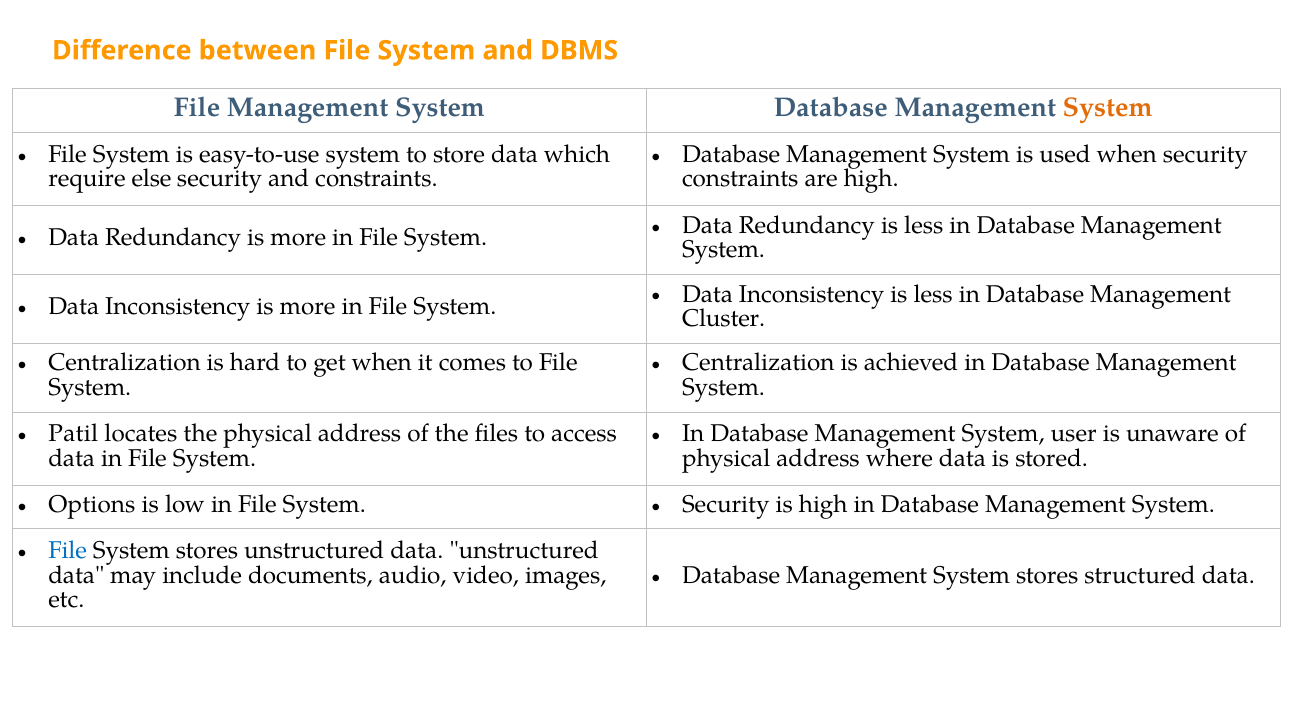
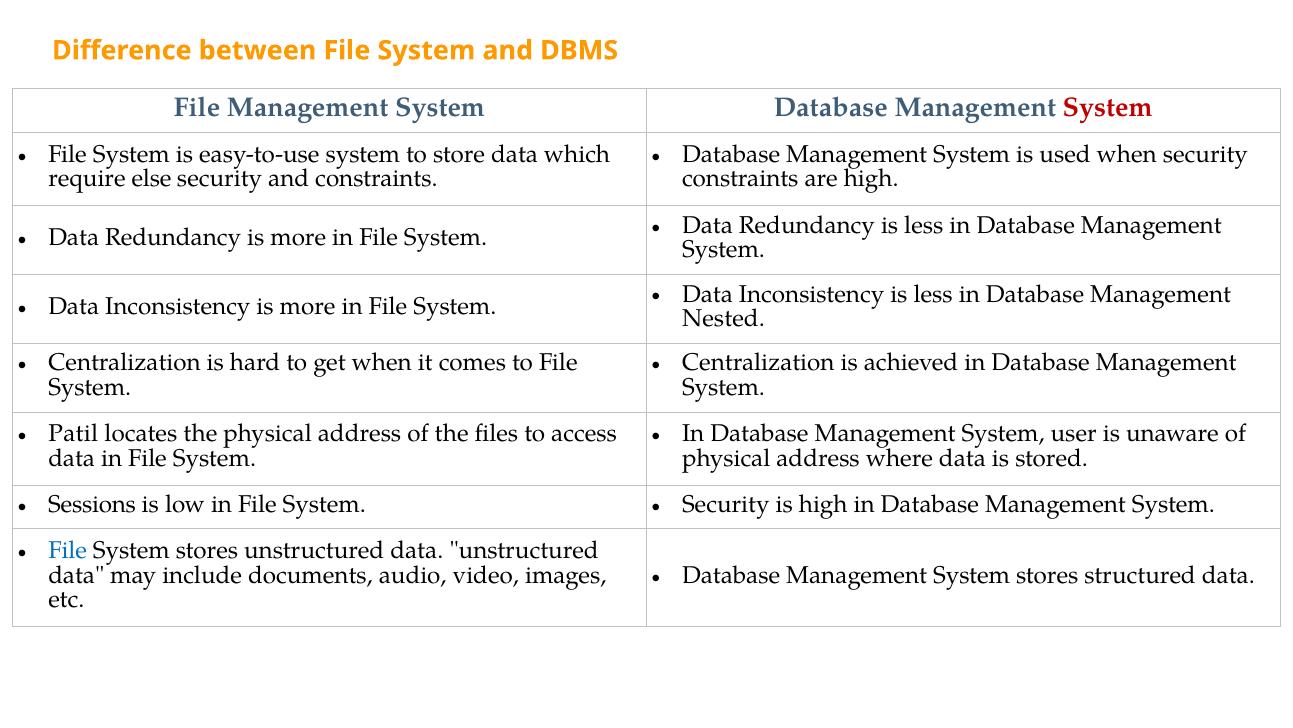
System colour: orange -> red (1108, 108)
Cluster: Cluster -> Nested (723, 318)
Options: Options -> Sessions (92, 504)
